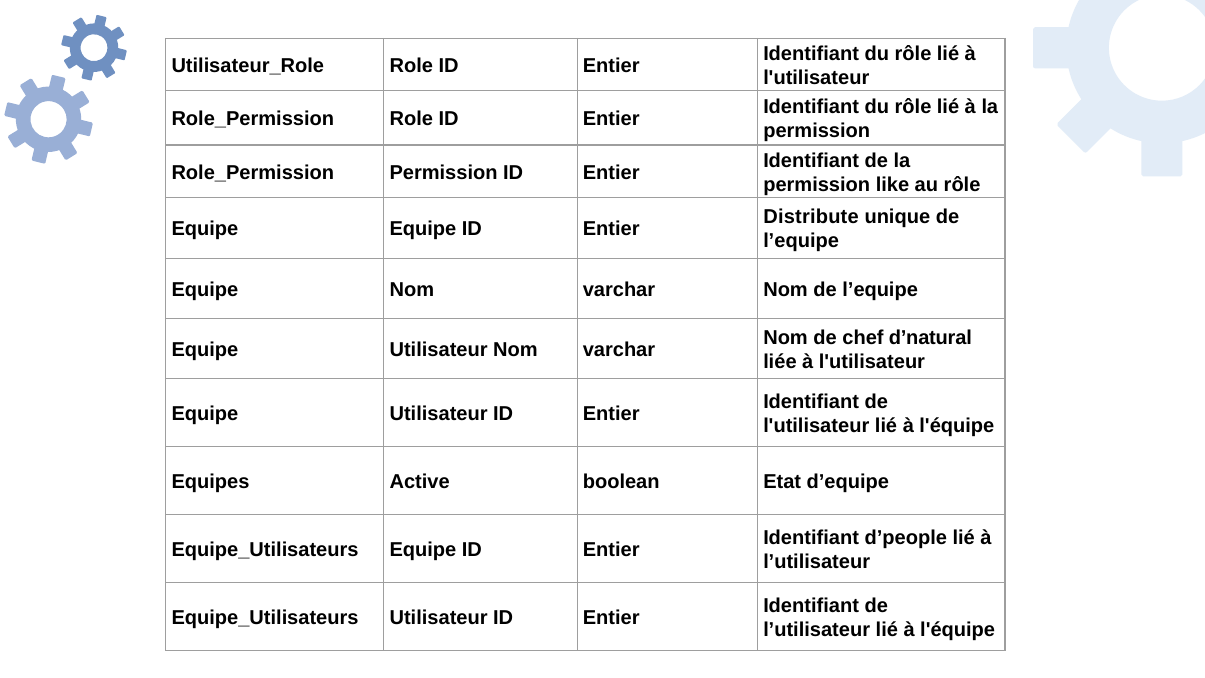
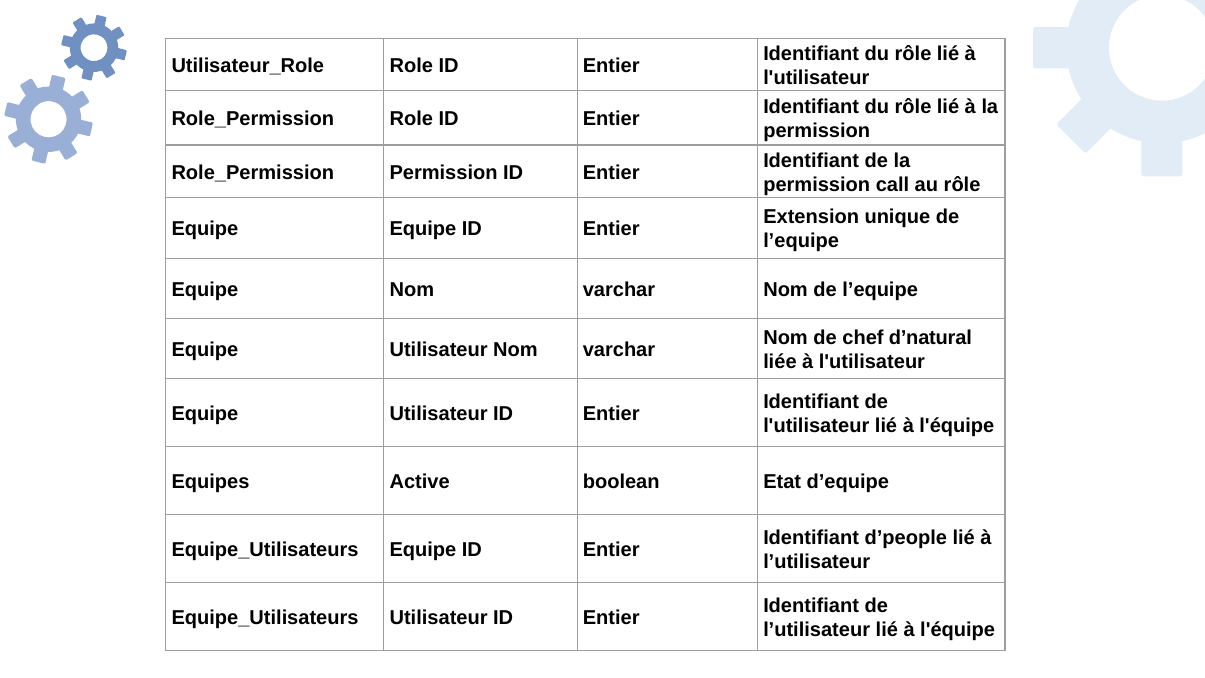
like: like -> call (892, 184)
Distribute: Distribute -> Extension (811, 217)
